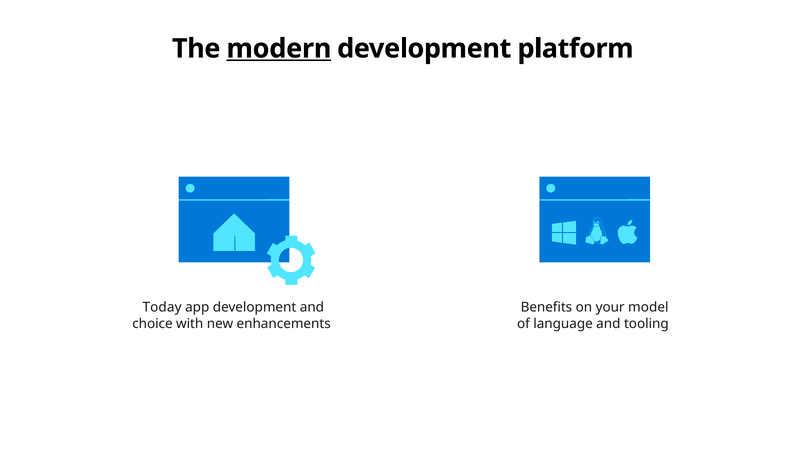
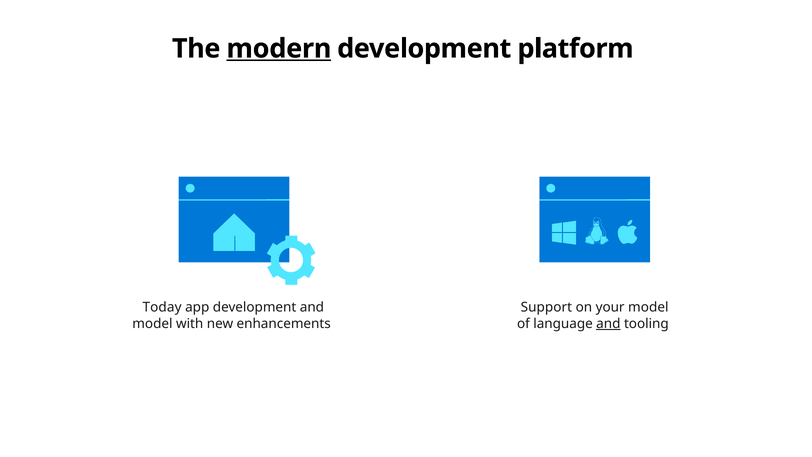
Benefits: Benefits -> Support (546, 307)
choice: choice -> model (152, 323)
and underline: none -> present (608, 323)
